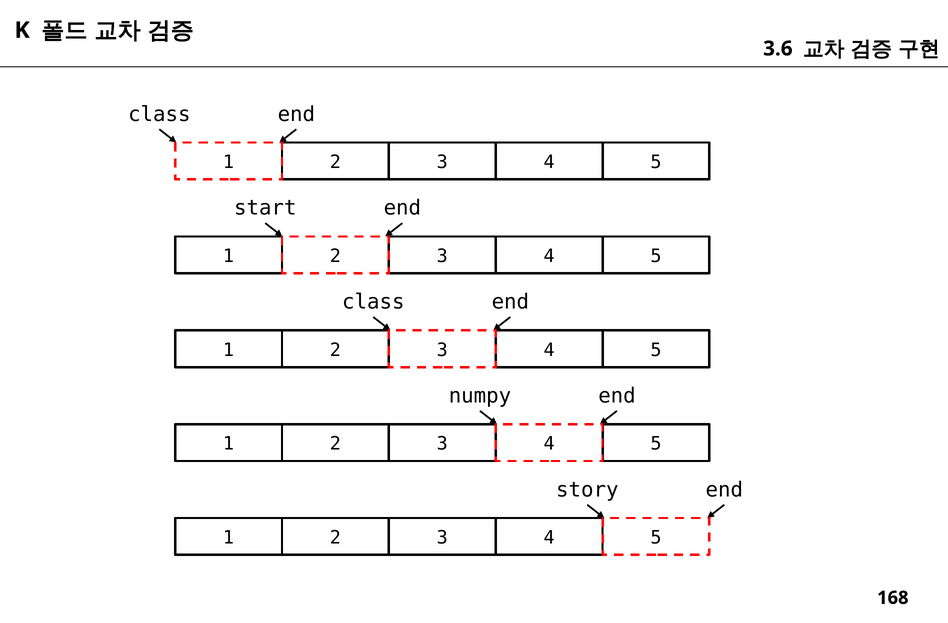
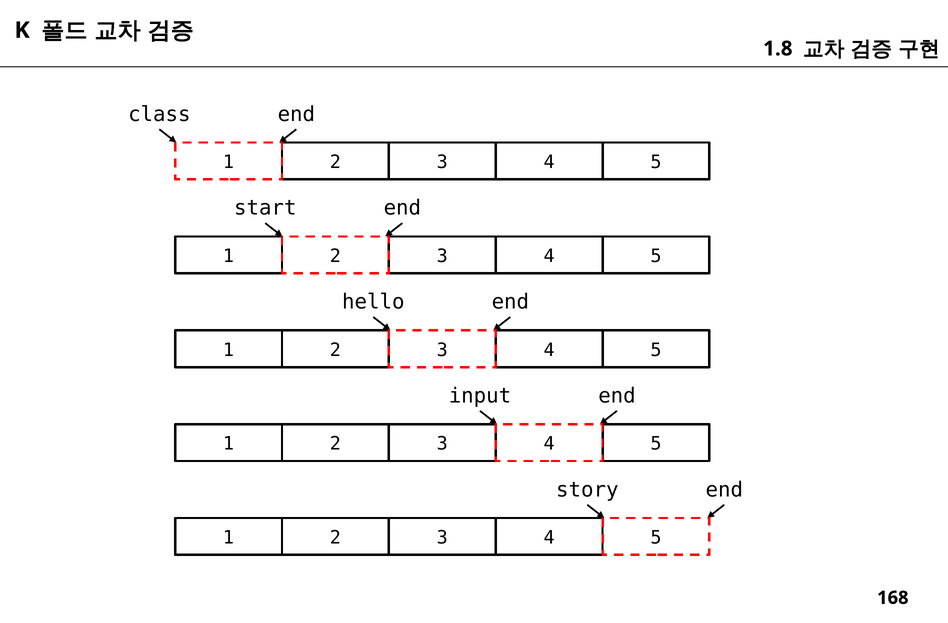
3.6: 3.6 -> 1.8 (778, 49)
class: class -> hello (373, 302)
numpy: numpy -> input (480, 396)
